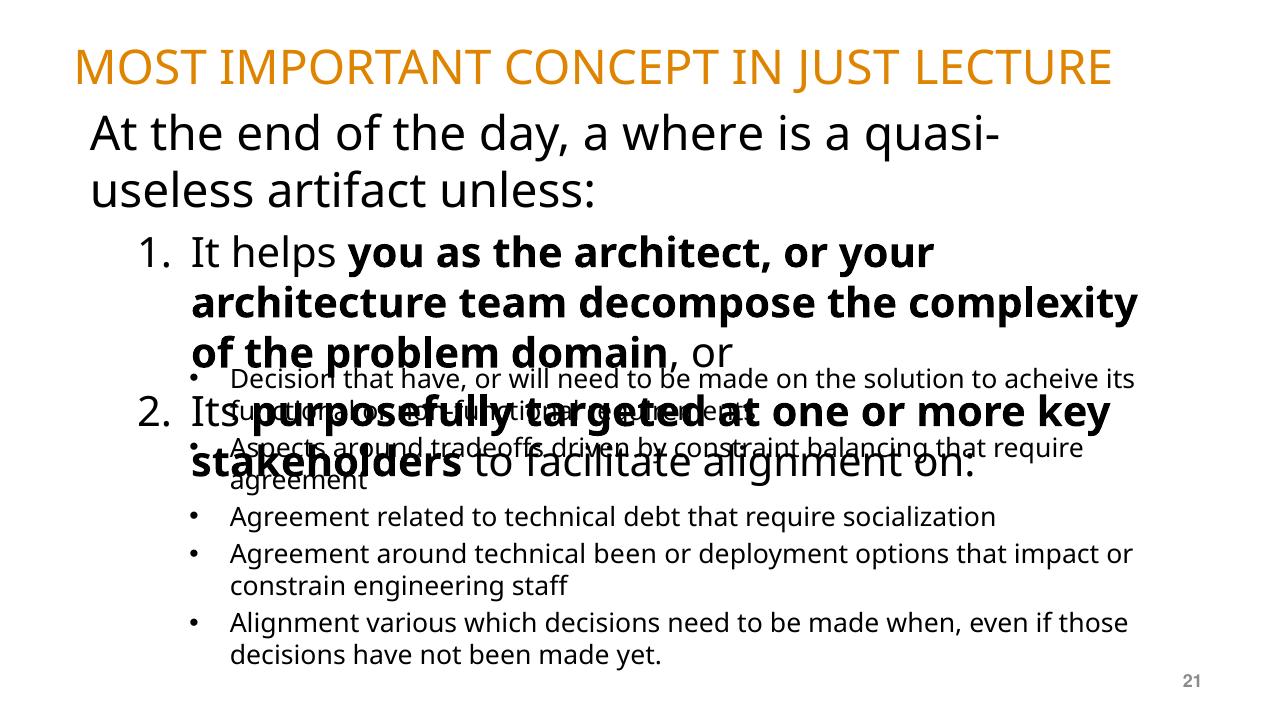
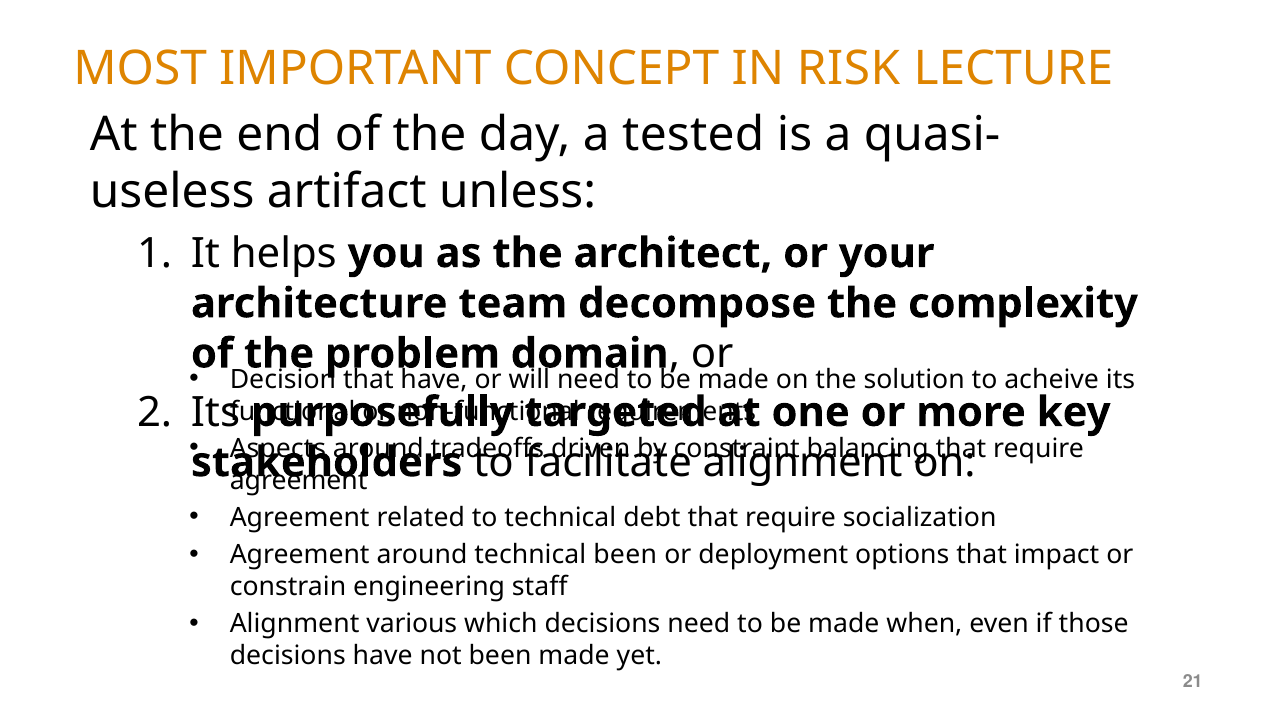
JUST: JUST -> RISK (849, 69)
where: where -> tested (693, 134)
